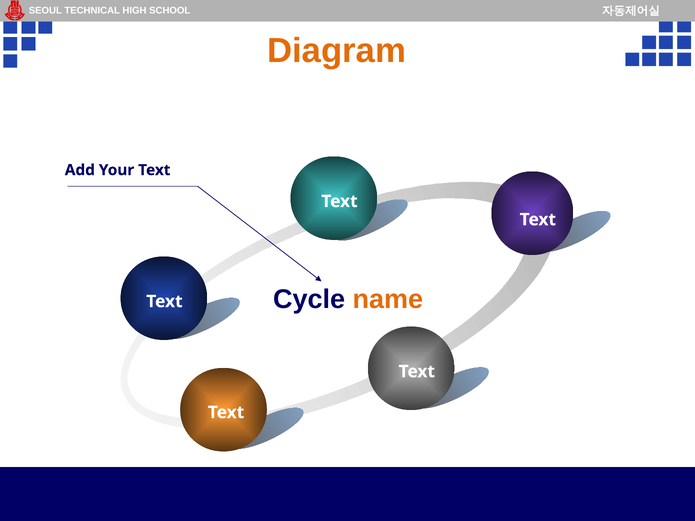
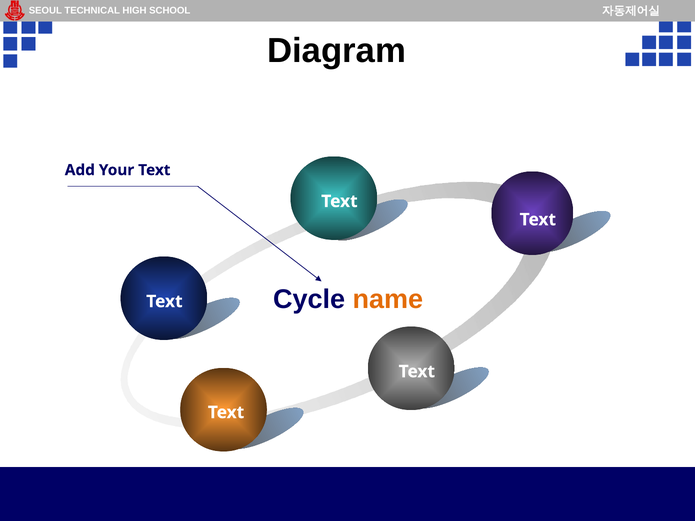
Diagram colour: orange -> black (337, 51)
